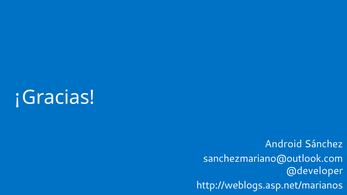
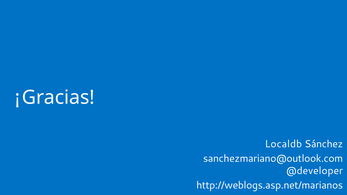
Android: Android -> Localdb (283, 144)
